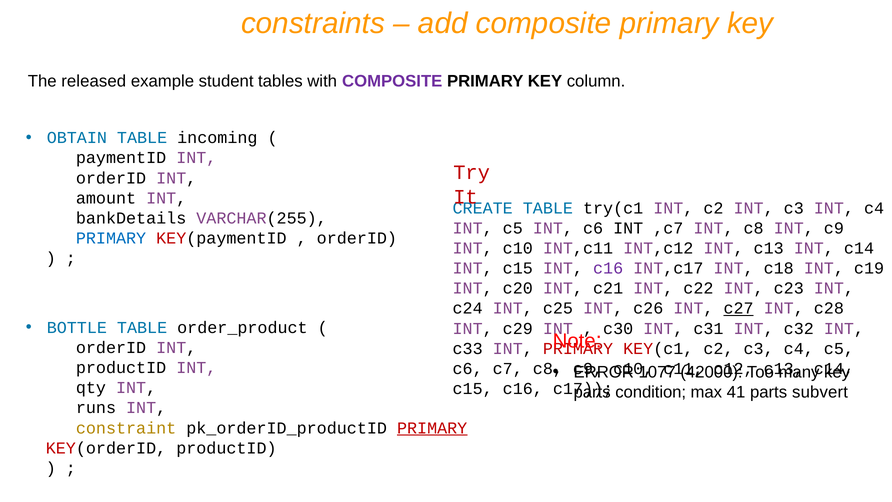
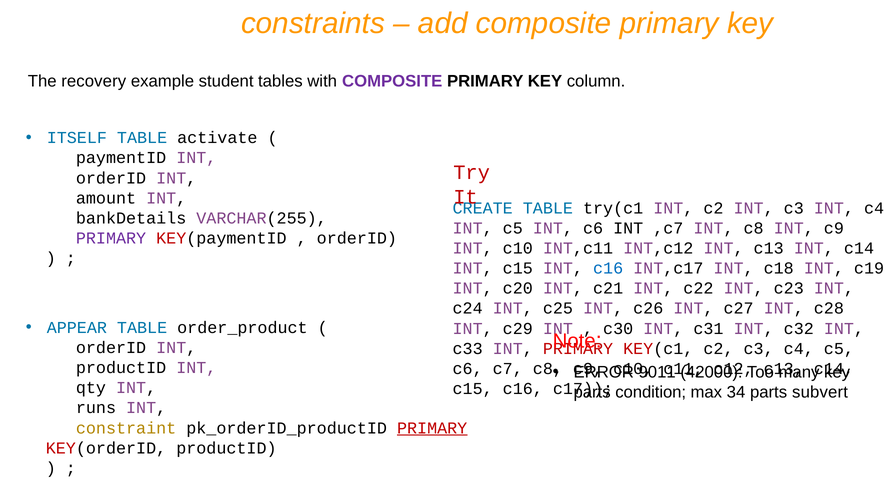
released: released -> recovery (94, 81)
OBTAIN: OBTAIN -> ITSELF (77, 138)
incoming: incoming -> activate (217, 138)
PRIMARY colour: blue -> purple (111, 238)
c16 colour: purple -> blue (608, 268)
c27 underline: present -> none (739, 308)
BOTTLE: BOTTLE -> APPEAR (77, 327)
1077: 1077 -> 9011 (657, 372)
41: 41 -> 34 (736, 392)
